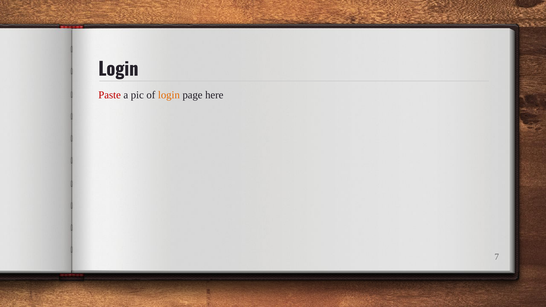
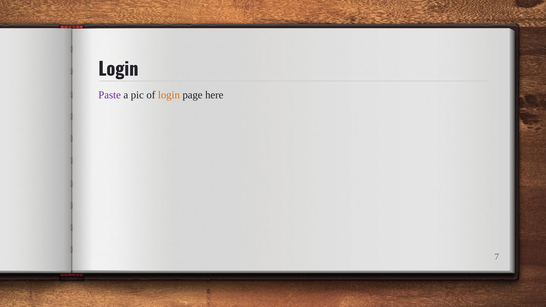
Paste colour: red -> purple (110, 95)
